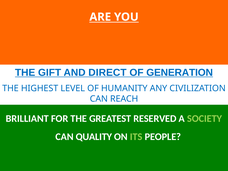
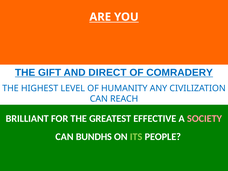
GENERATION: GENERATION -> COMRADERY (180, 73)
RESERVED: RESERVED -> EFFECTIVE (155, 119)
SOCIETY colour: light green -> pink (205, 119)
QUALITY: QUALITY -> BUNDHS (94, 137)
